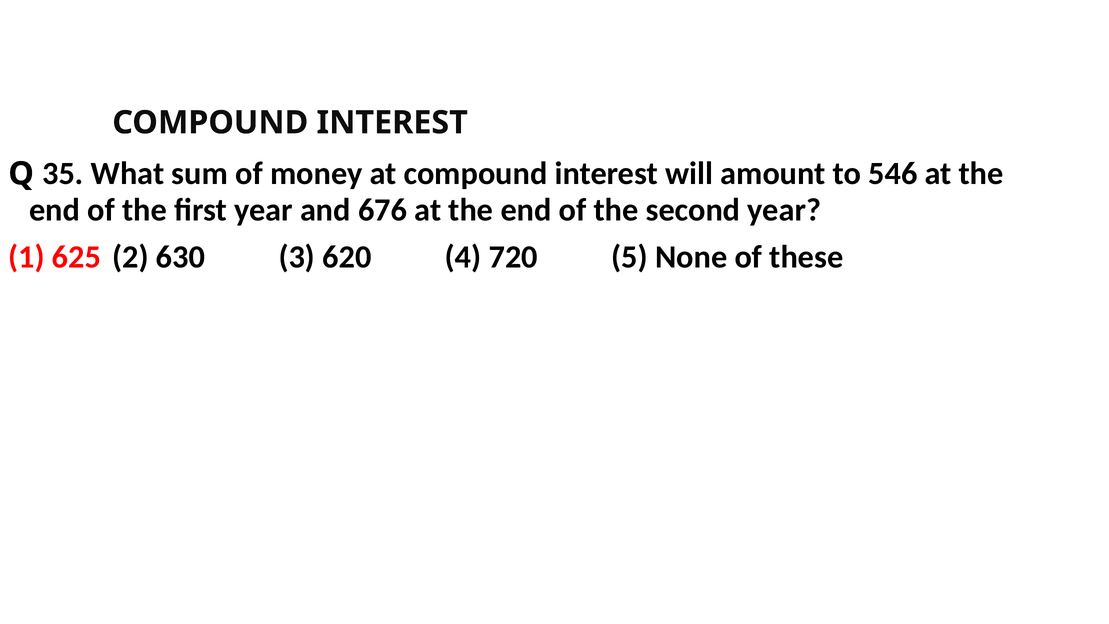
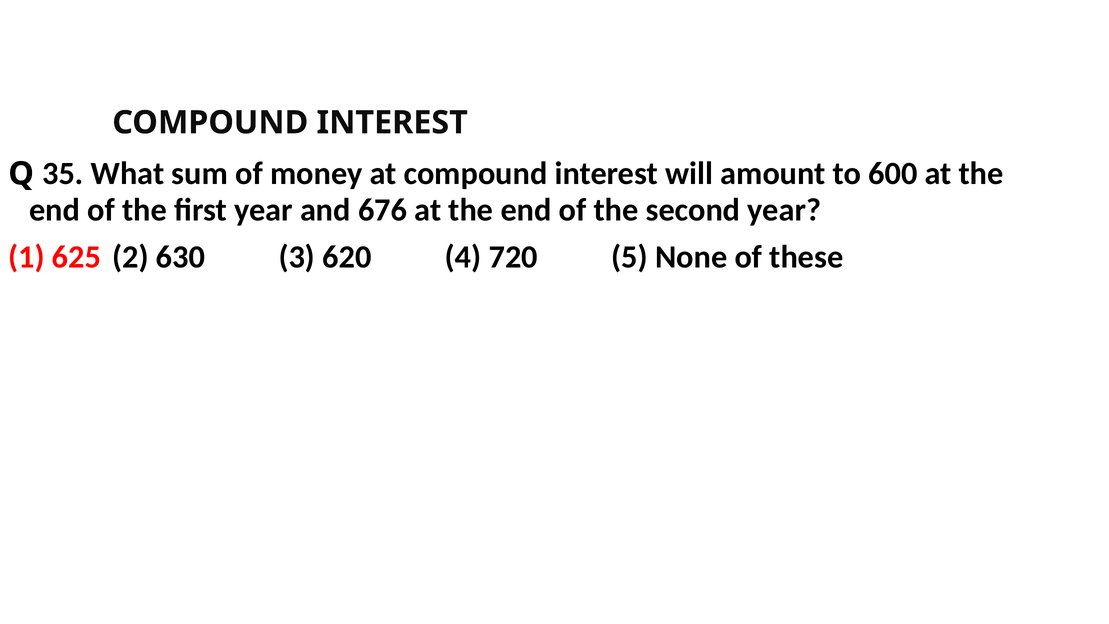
546: 546 -> 600 (893, 174)
